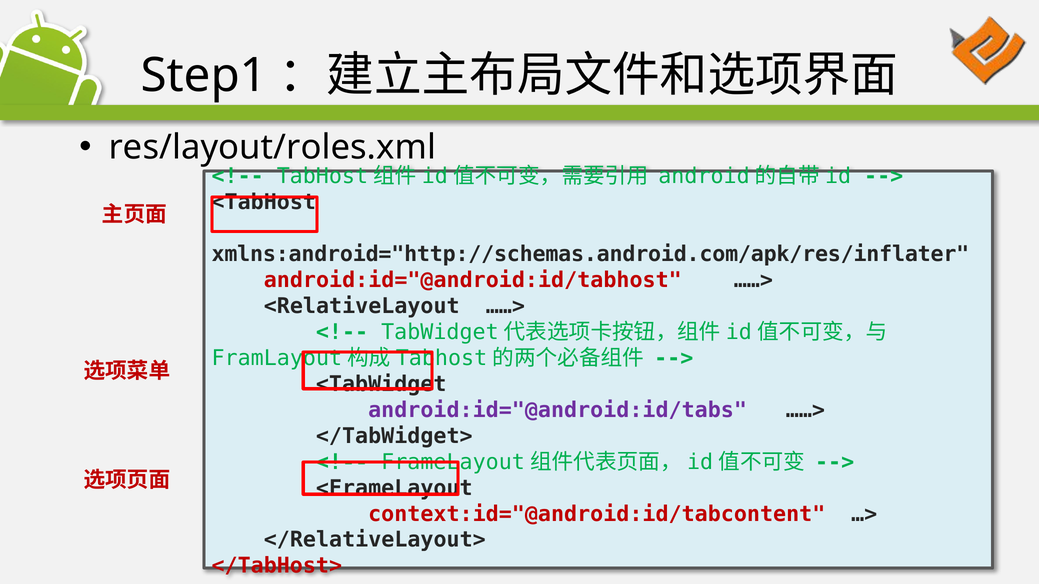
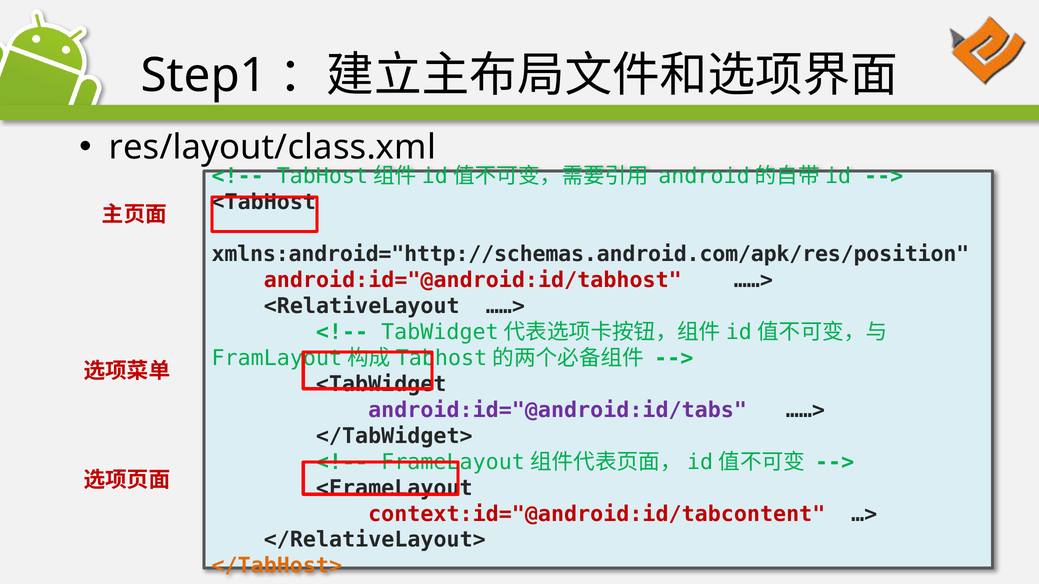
res/layout/roles.xml: res/layout/roles.xml -> res/layout/class.xml (272, 148)
xmlns:android="http://schemas.android.com/apk/res/inflater: xmlns:android="http://schemas.android.com/apk/res/inflater -> xmlns:android="http://schemas.android.com/apk/res/position (590, 254)
</TabHost> colour: red -> orange (277, 566)
